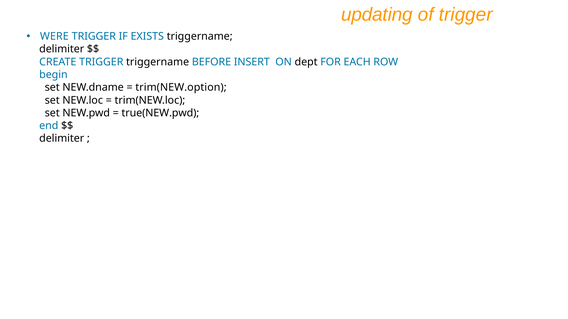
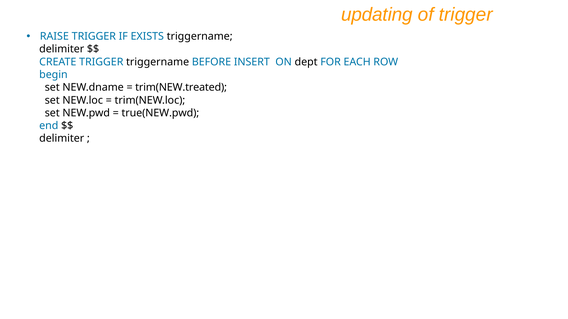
WERE: WERE -> RAISE (54, 36)
trim(NEW.option: trim(NEW.option -> trim(NEW.treated (181, 88)
